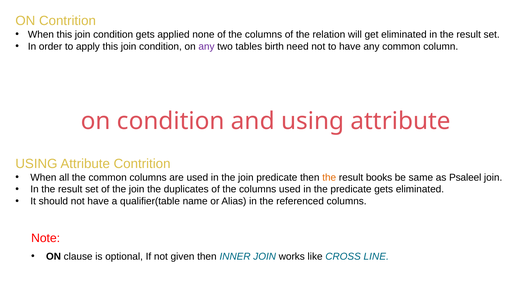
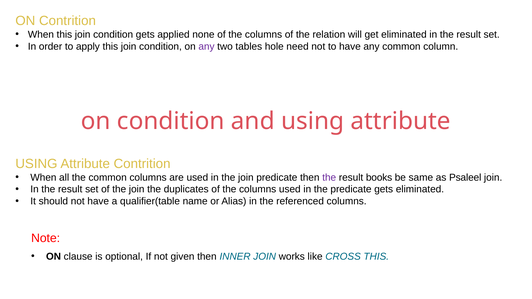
birth: birth -> hole (274, 47)
the colour: orange -> purple (329, 178)
CROSS LINE: LINE -> THIS (376, 257)
